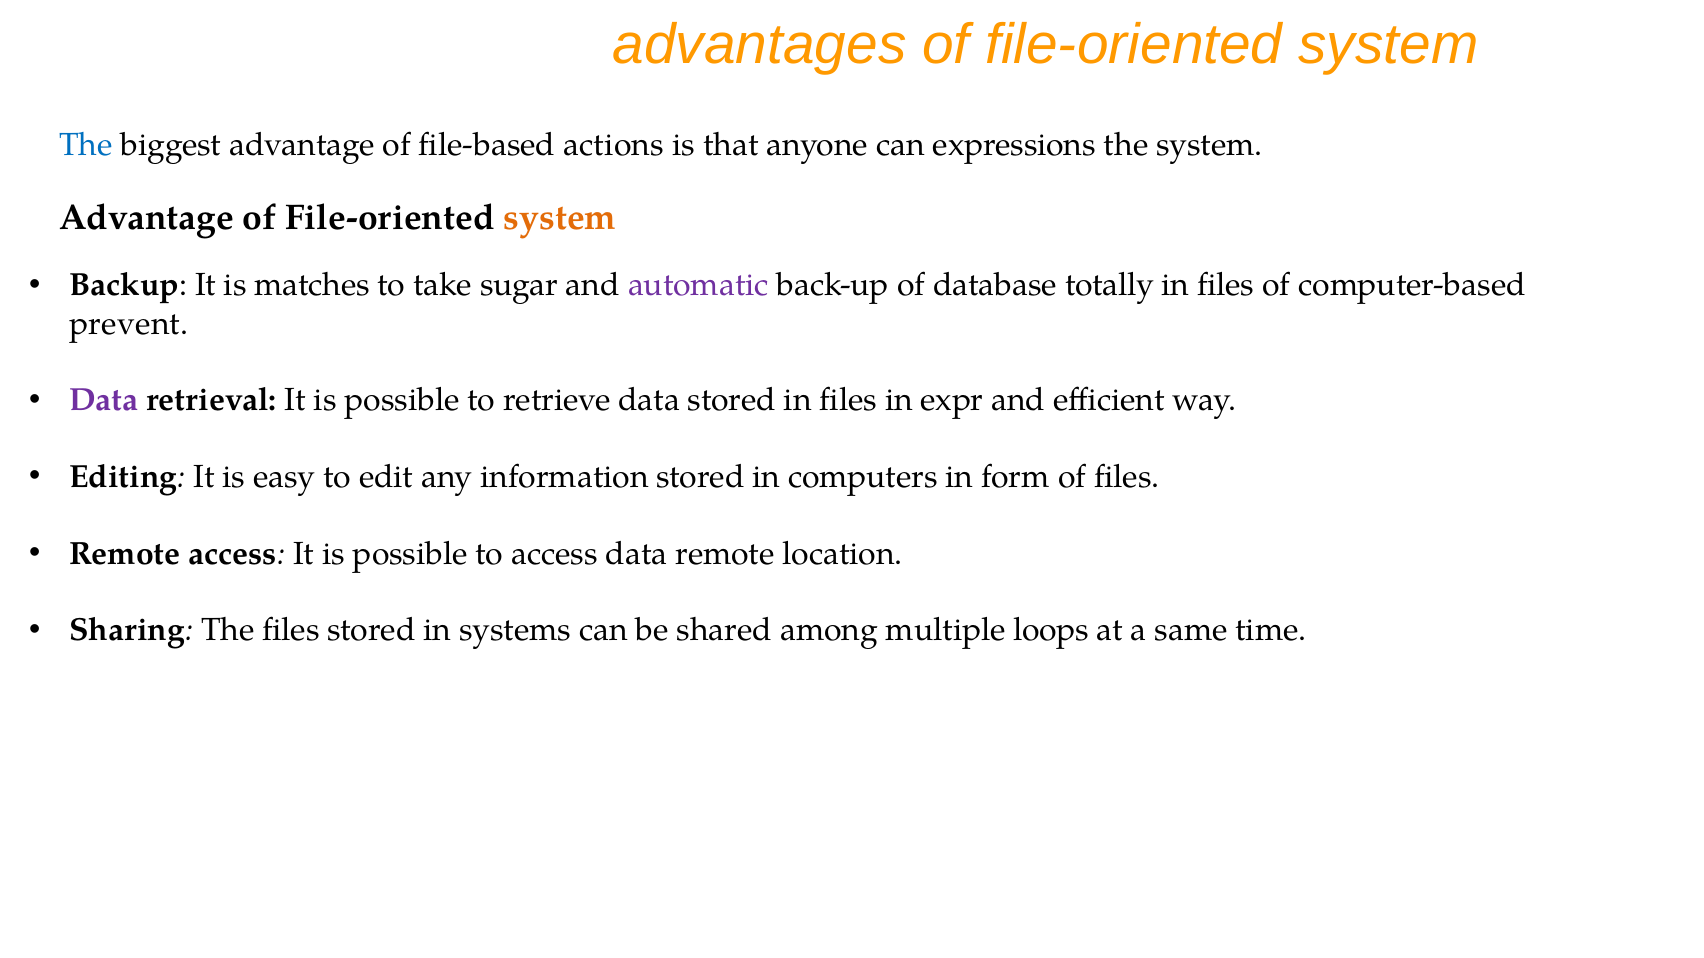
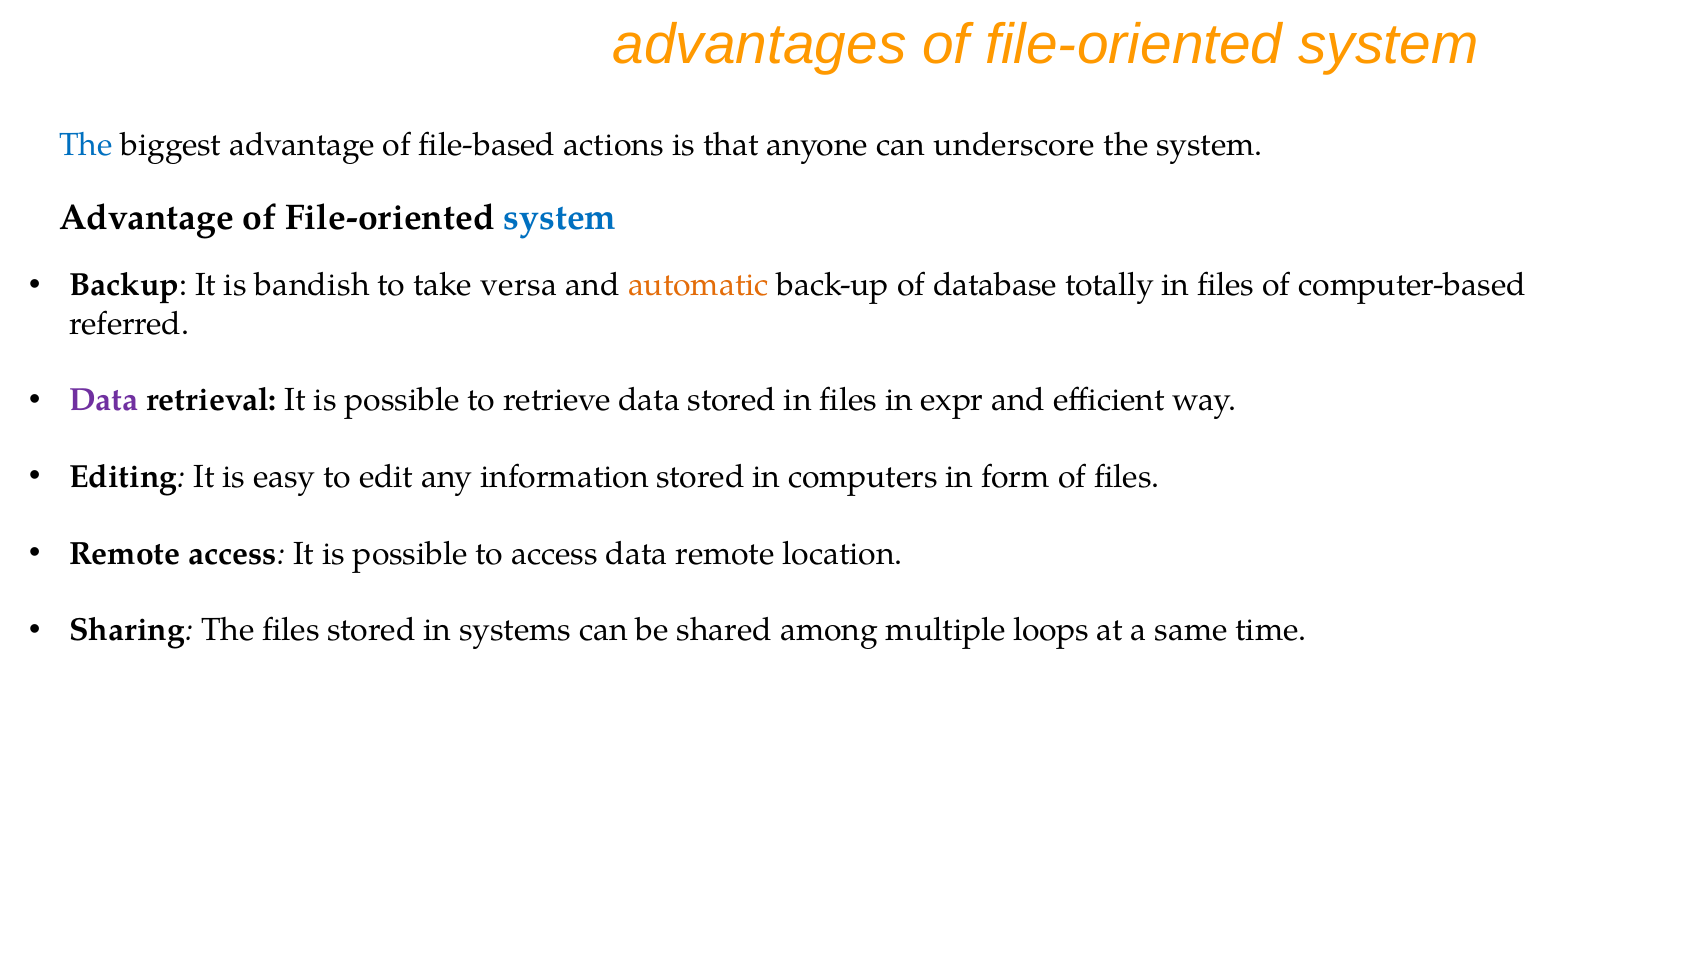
expressions: expressions -> underscore (1014, 145)
system colour: orange -> blue (560, 217)
matches: matches -> bandish (312, 286)
sugar: sugar -> versa (519, 286)
automatic colour: purple -> orange (698, 286)
prevent: prevent -> referred (129, 324)
